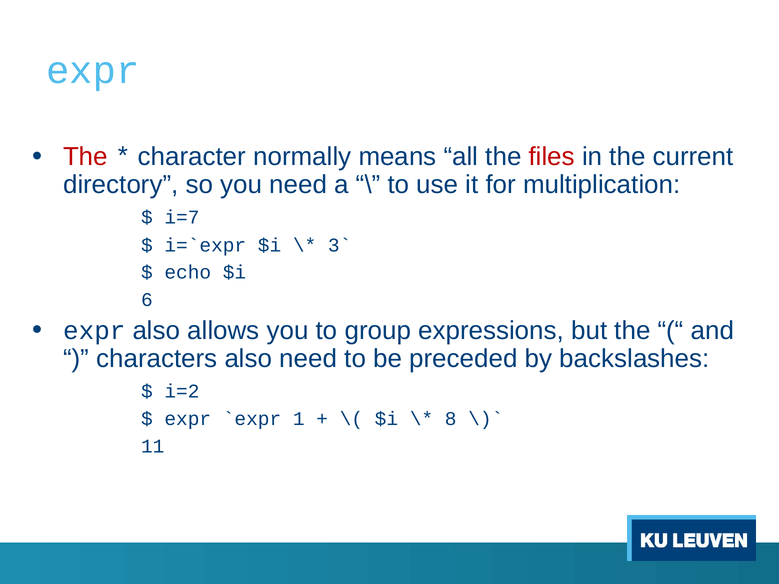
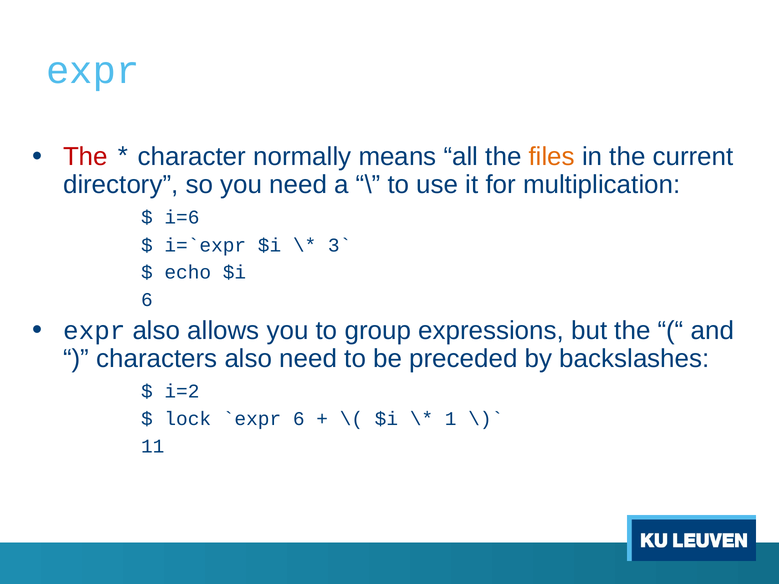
files colour: red -> orange (552, 157)
i=7: i=7 -> i=6 (182, 217)
expr: expr -> lock (188, 419)
1: 1 -> 6 (299, 419)
8: 8 -> 1 (451, 419)
